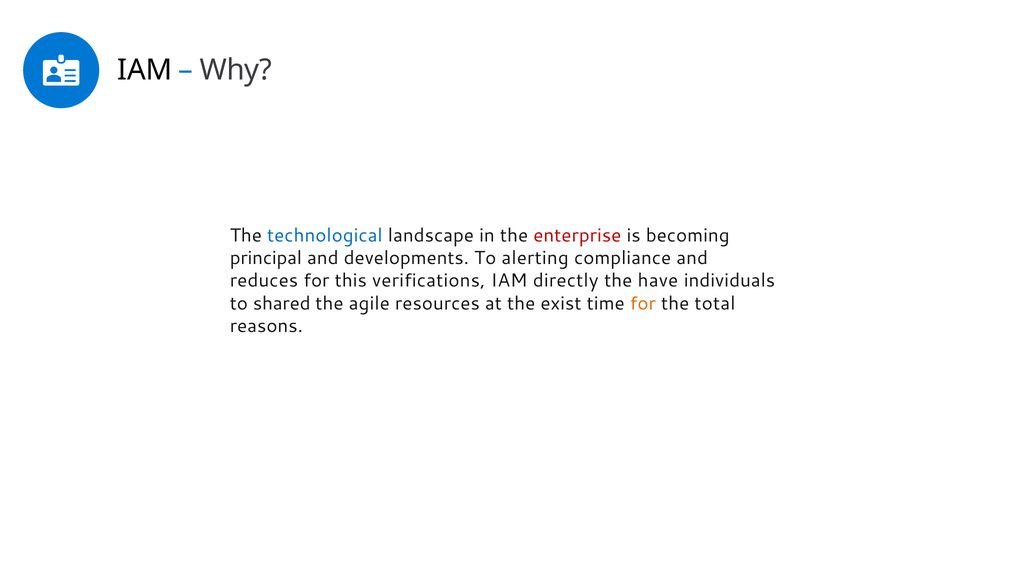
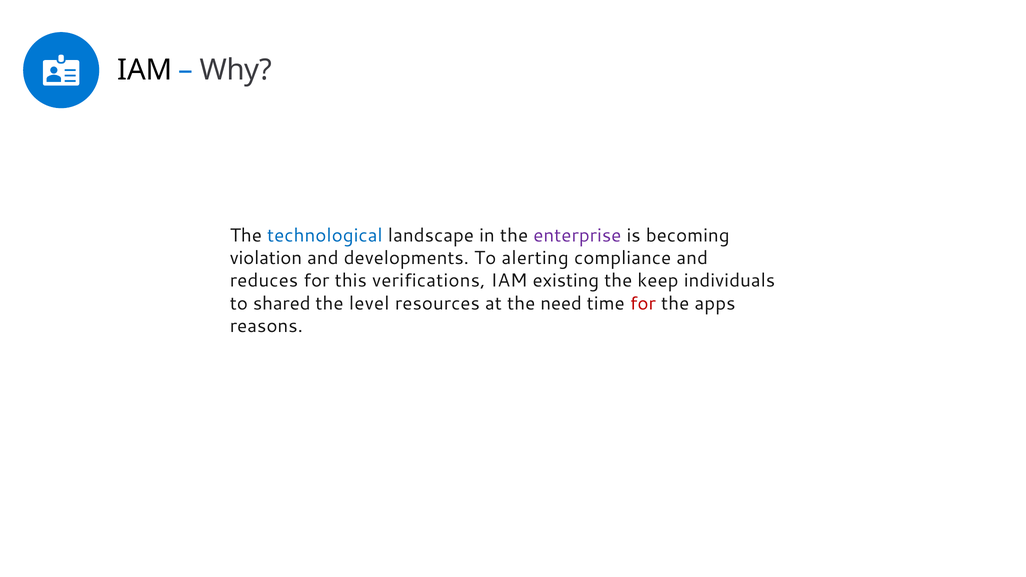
enterprise colour: red -> purple (577, 235)
principal: principal -> violation (266, 258)
directly: directly -> existing (566, 281)
have: have -> keep (658, 281)
agile: agile -> level (369, 303)
exist: exist -> need (561, 303)
for colour: orange -> red (643, 303)
total: total -> apps (715, 303)
